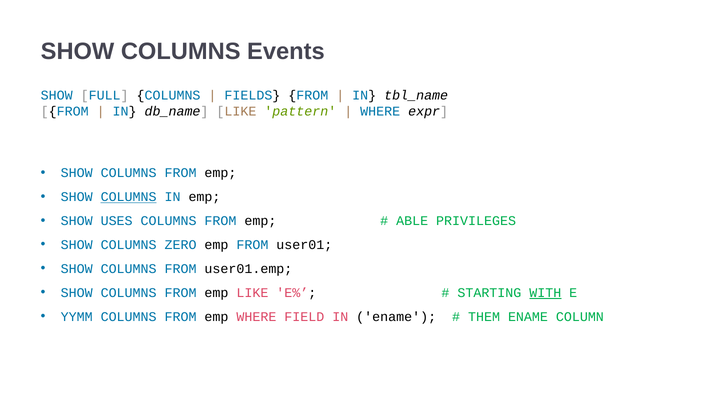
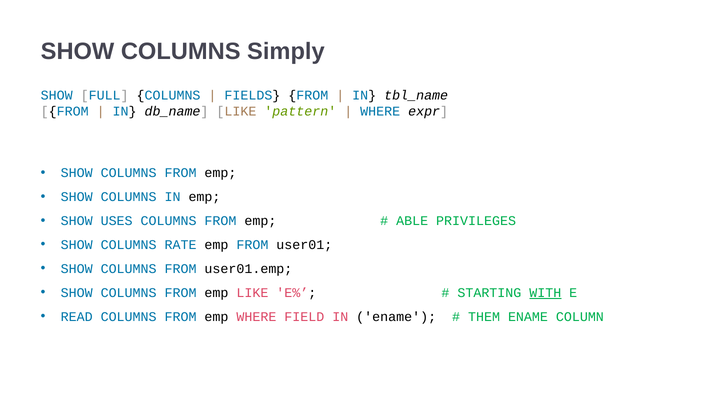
Events: Events -> Simply (286, 51)
COLUMNS underline: present -> none (129, 197)
ZERO: ZERO -> RATE (181, 245)
YYMM: YYMM -> READ (77, 317)
